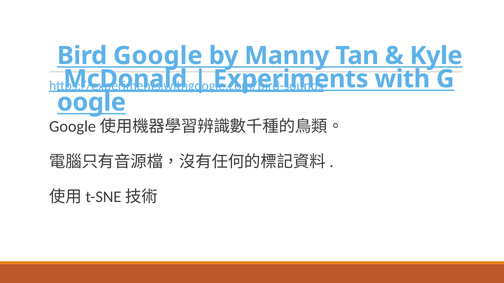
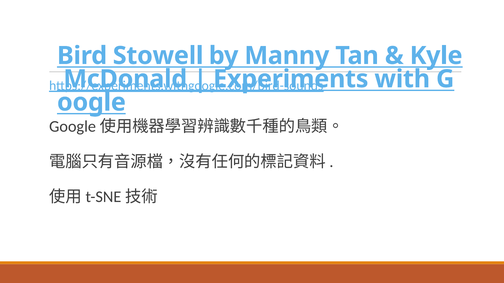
Google: Google -> Stowell (158, 56)
